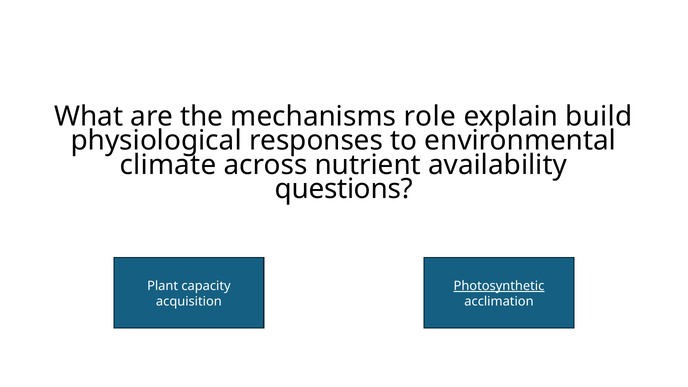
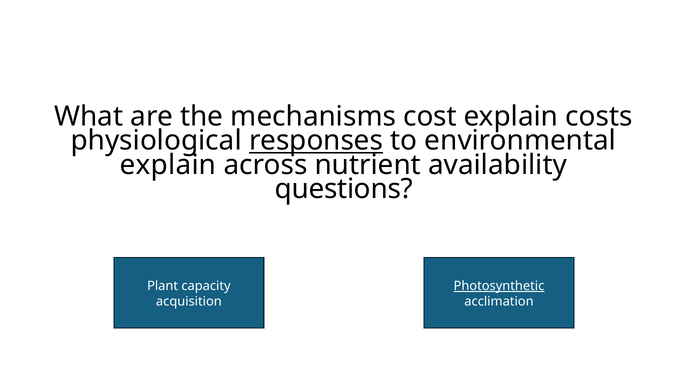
role: role -> cost (430, 117)
build: build -> costs (599, 117)
responses underline: none -> present (316, 141)
climate: climate -> explain (168, 165)
